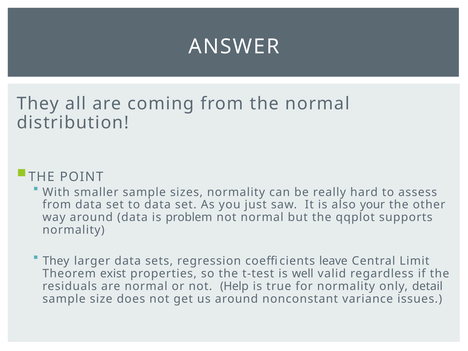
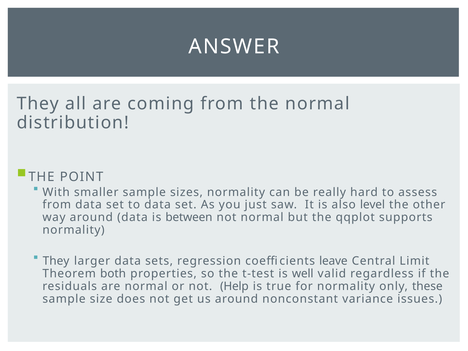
your: your -> level (373, 205)
problem: problem -> between (189, 217)
exist: exist -> both (113, 274)
detail: detail -> these (427, 286)
